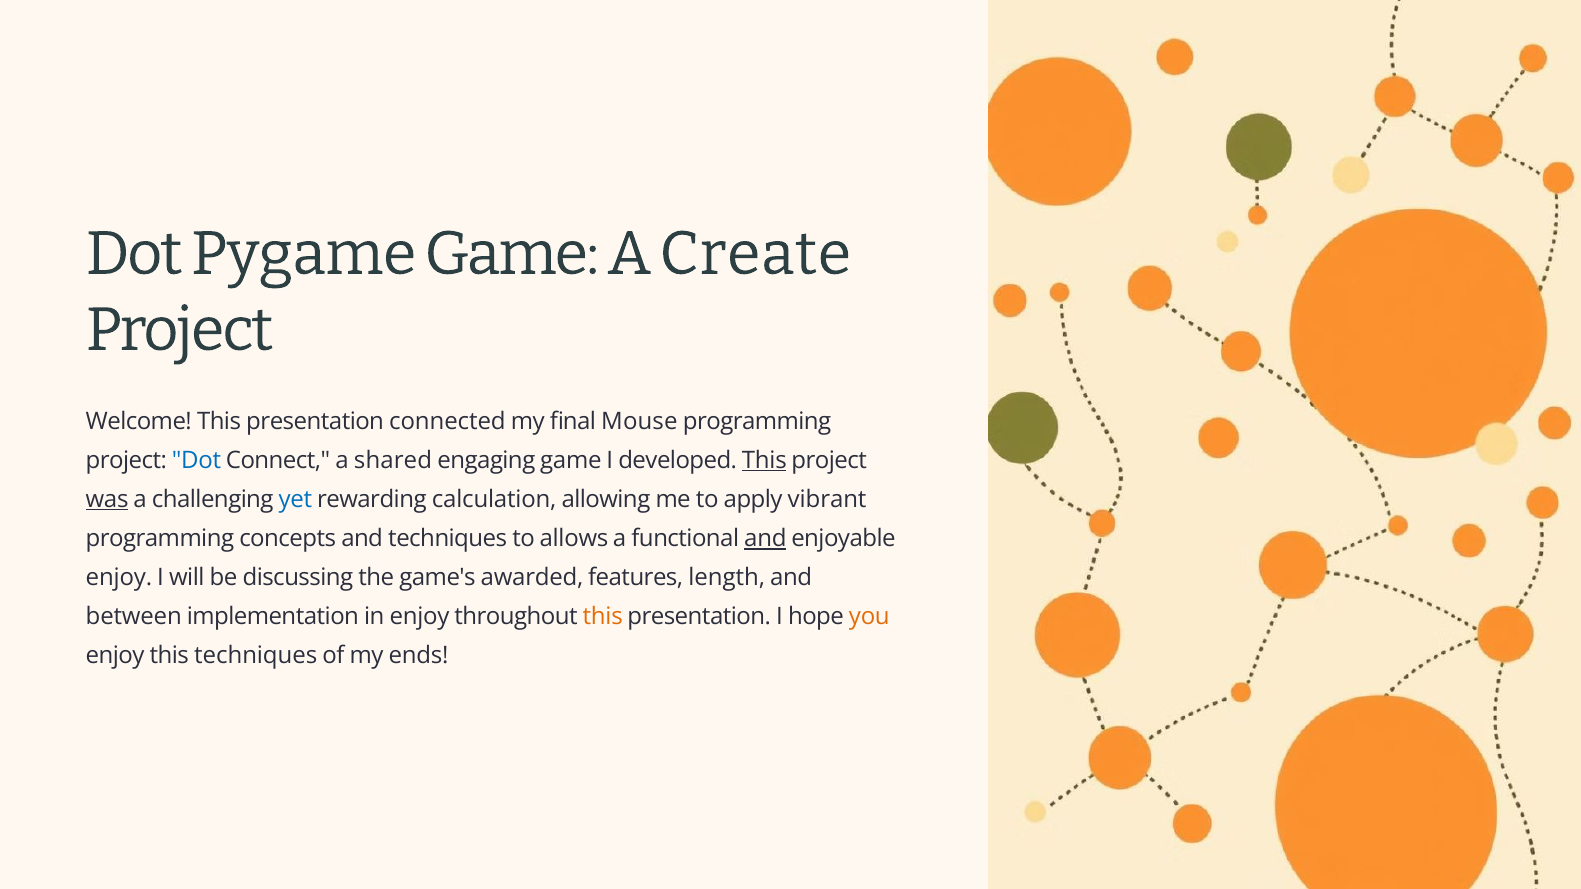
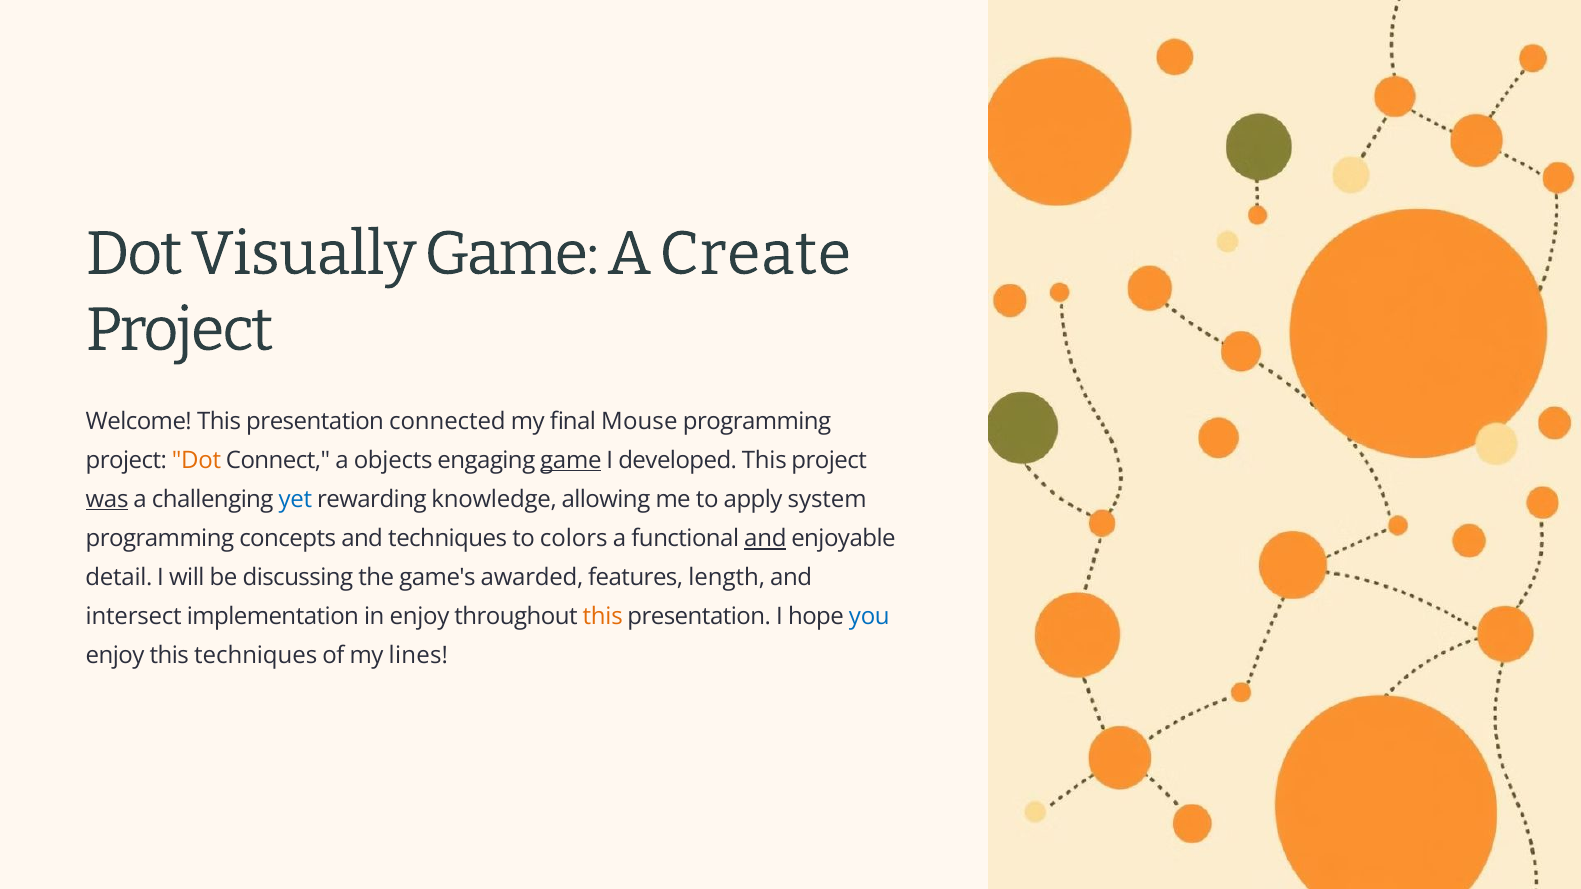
Pygame: Pygame -> Visually (304, 254)
Dot colour: blue -> orange (197, 460)
shared: shared -> objects (393, 460)
game underline: none -> present (571, 460)
This underline: present -> none (764, 460)
calculation: calculation -> knowledge (494, 500)
vibrant: vibrant -> system (827, 500)
allows: allows -> colors (574, 539)
enjoy: enjoy -> detail (119, 578)
between: between -> intersect (134, 617)
you colour: orange -> blue (869, 617)
ends: ends -> lines (418, 656)
